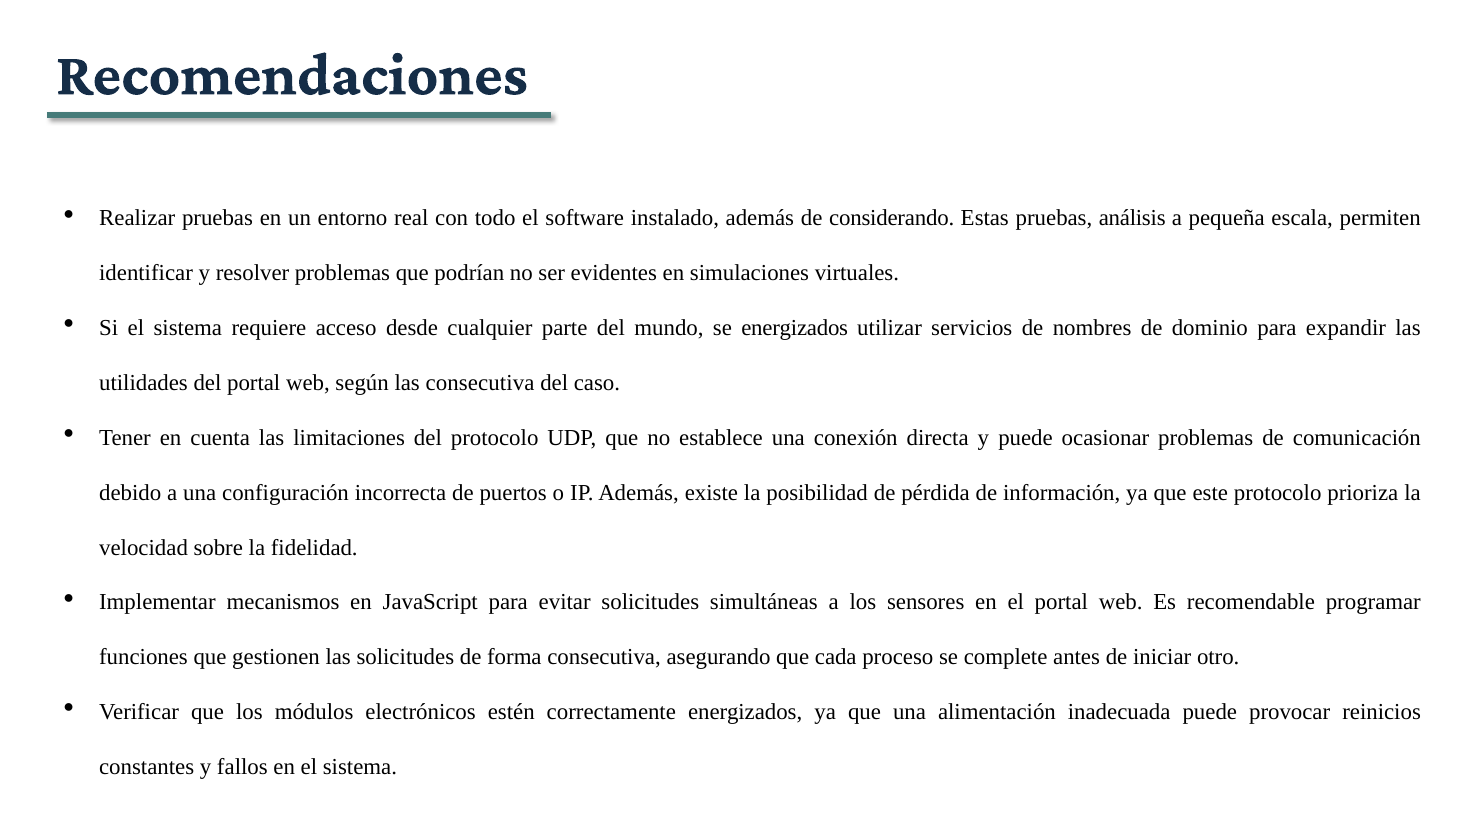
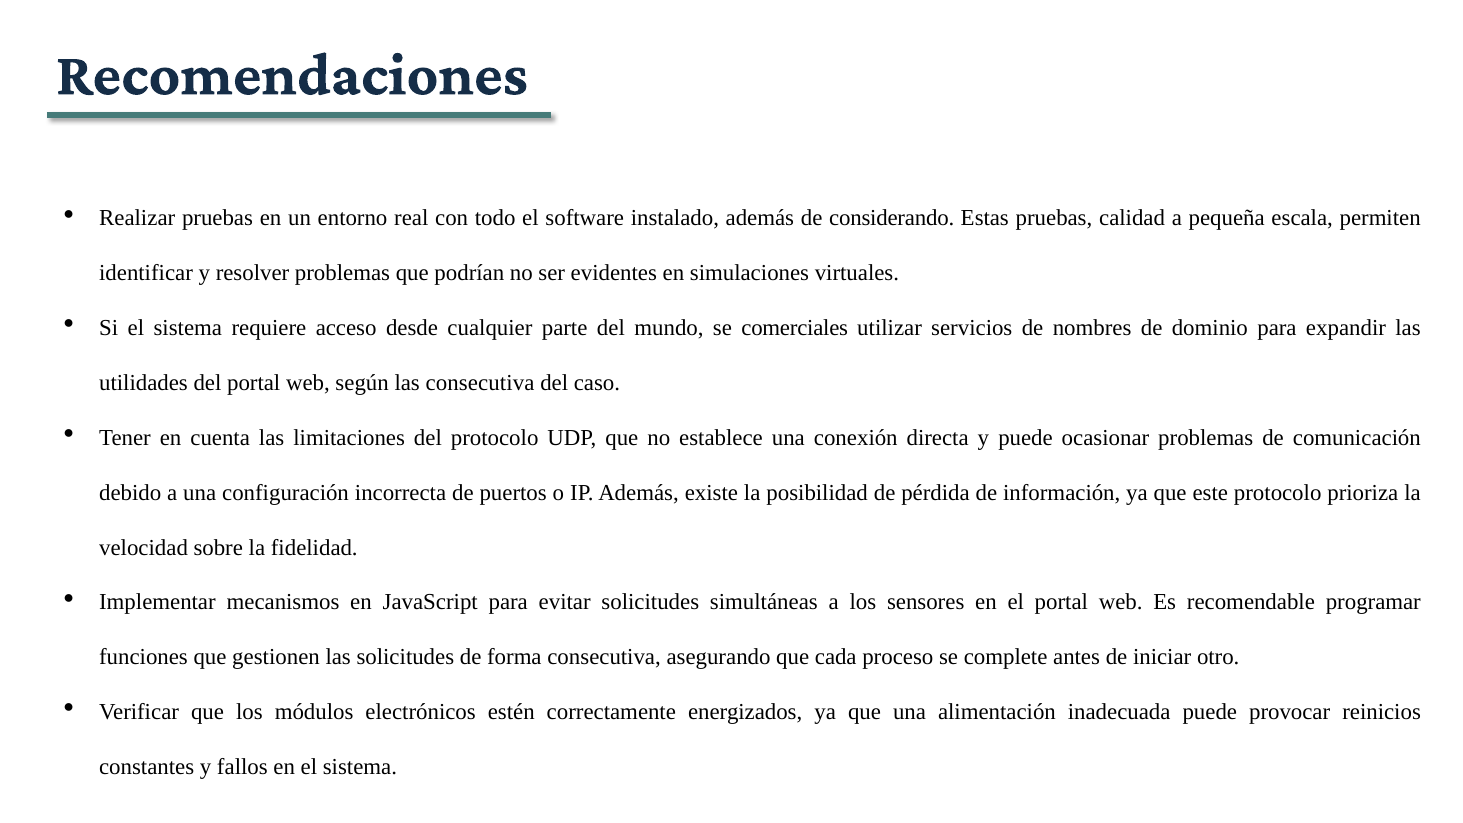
análisis: análisis -> calidad (1132, 218)
se energizados: energizados -> comerciales (795, 328)
